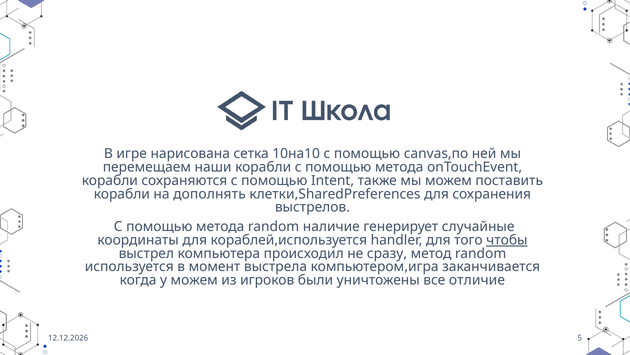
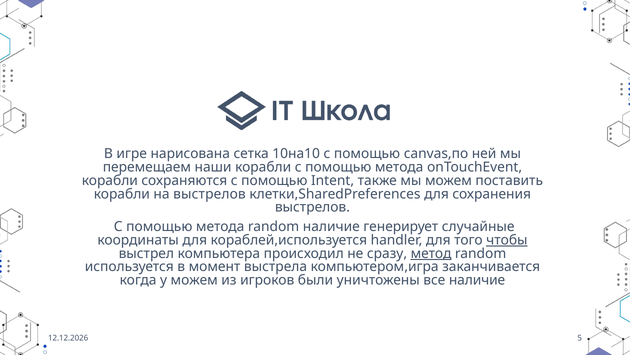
на дополнять: дополнять -> выстрелов (209, 194)
метод underline: none -> present (431, 253)
все отличие: отличие -> наличие (477, 280)
